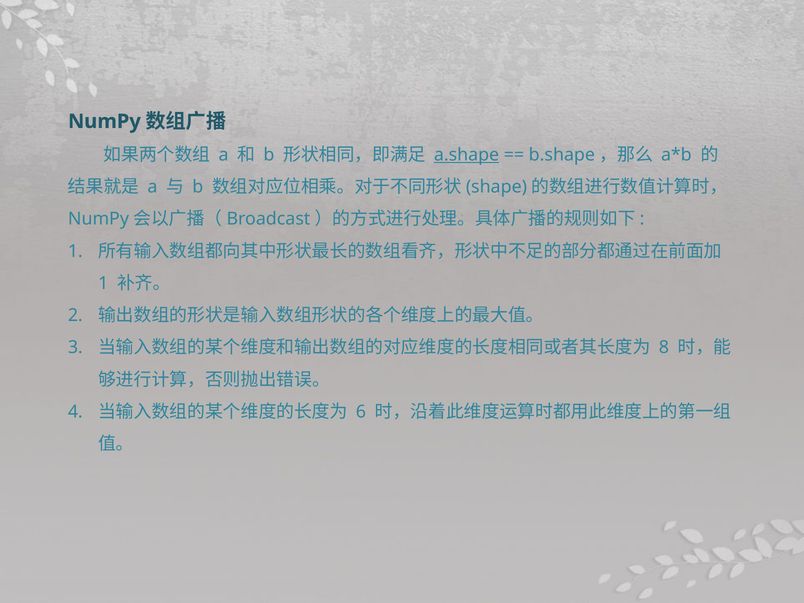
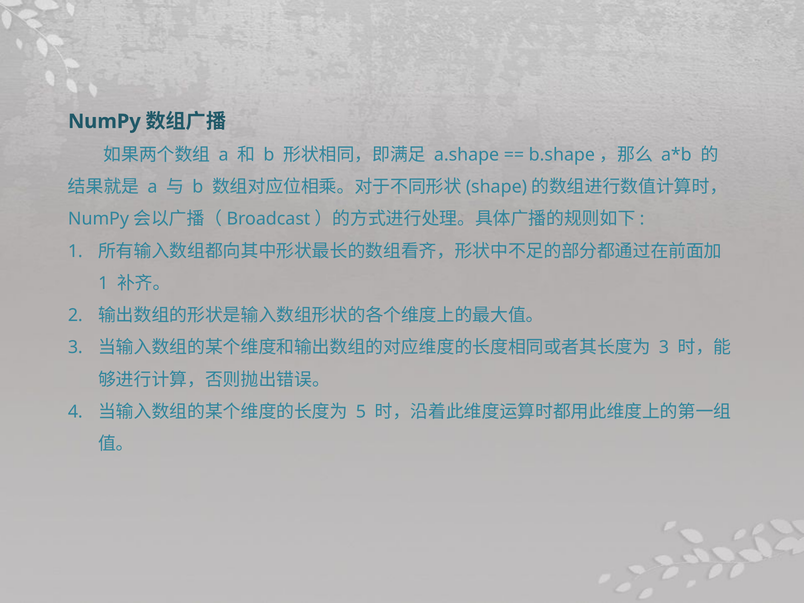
a.shape underline: present -> none (467, 155)
8: 8 -> 3 (664, 348)
6: 6 -> 5 (361, 412)
